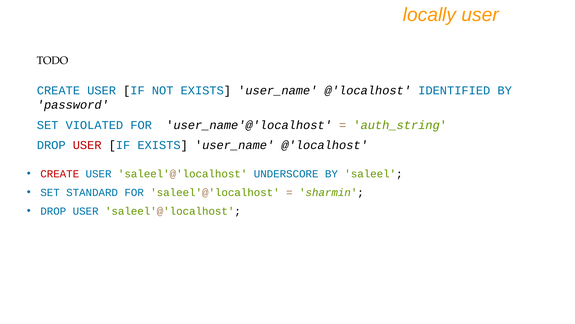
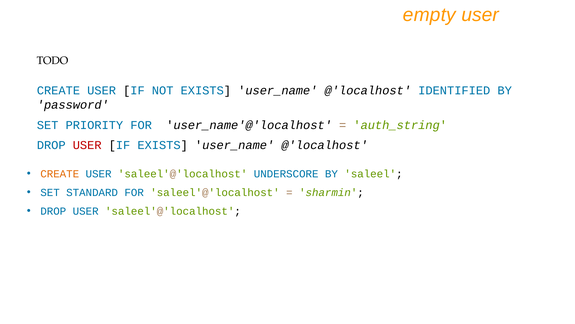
locally: locally -> empty (429, 15)
VIOLATED: VIOLATED -> PRIORITY (94, 125)
CREATE colour: red -> orange (60, 174)
